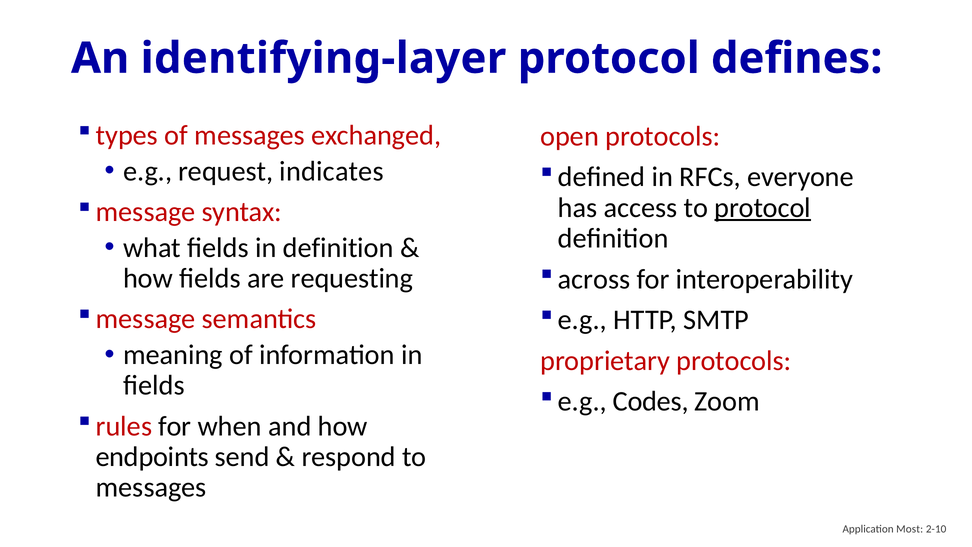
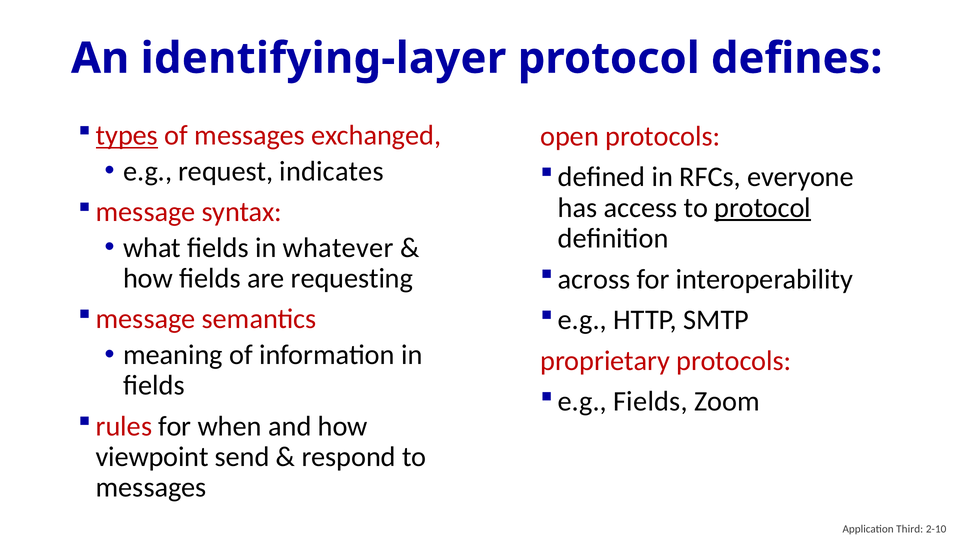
types underline: none -> present (127, 135)
in definition: definition -> whatever (338, 248)
e.g Codes: Codes -> Fields (650, 401)
endpoints: endpoints -> viewpoint (152, 457)
Most: Most -> Third (910, 529)
